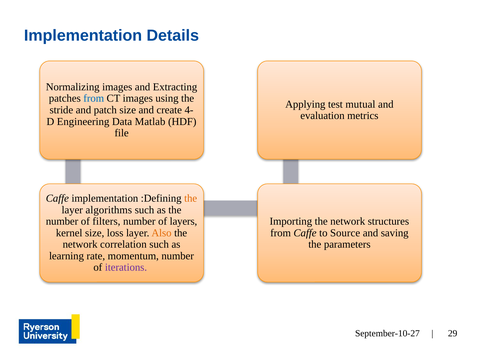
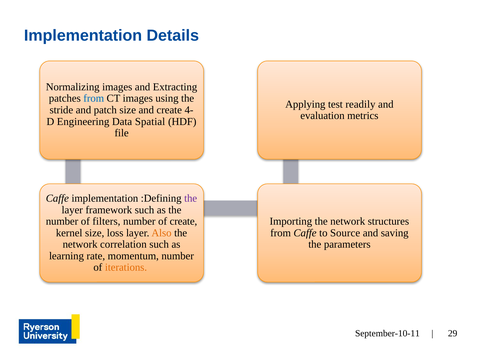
mutual: mutual -> readily (360, 104)
Matlab: Matlab -> Spatial (150, 121)
the colour: orange -> purple (191, 198)
algorithms: algorithms -> framework (109, 210)
of layers: layers -> create (183, 221)
iterations colour: purple -> orange (126, 267)
September-10-27: September-10-27 -> September-10-11 (387, 333)
